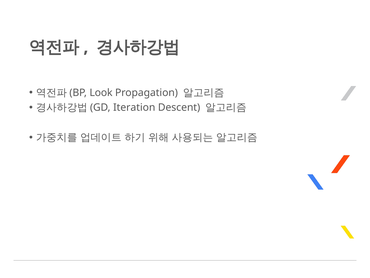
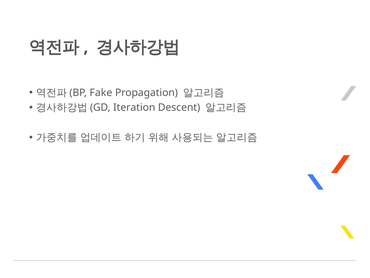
Look: Look -> Fake (101, 92)
